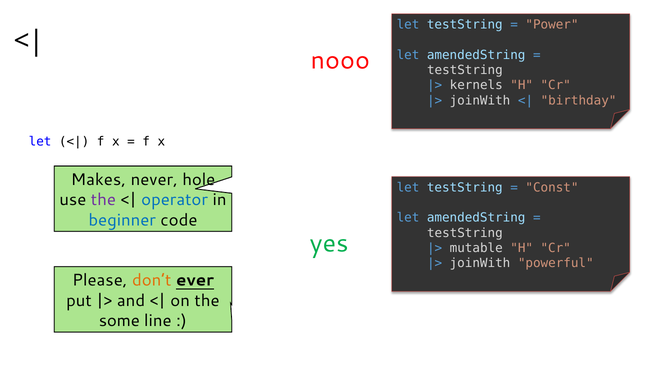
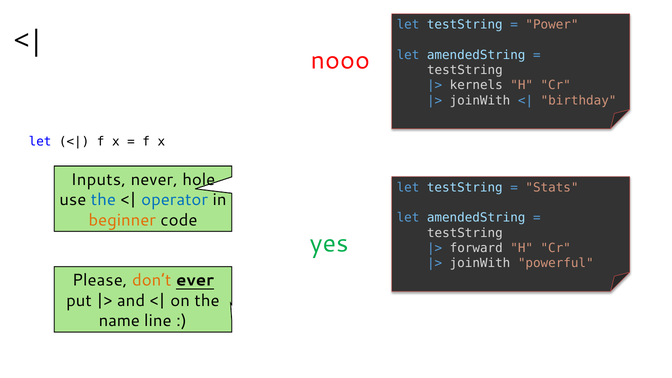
Makes: Makes -> Inputs (98, 180)
Const: Const -> Stats (552, 187)
the colour: purple -> blue (103, 200)
beginner colour: blue -> orange (122, 220)
mutable: mutable -> forward (476, 248)
some: some -> name (119, 321)
